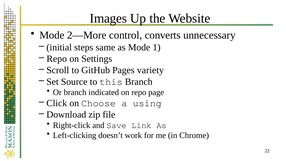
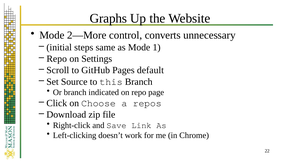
Images: Images -> Graphs (108, 18)
variety: variety -> default (150, 70)
using: using -> repos (147, 103)
